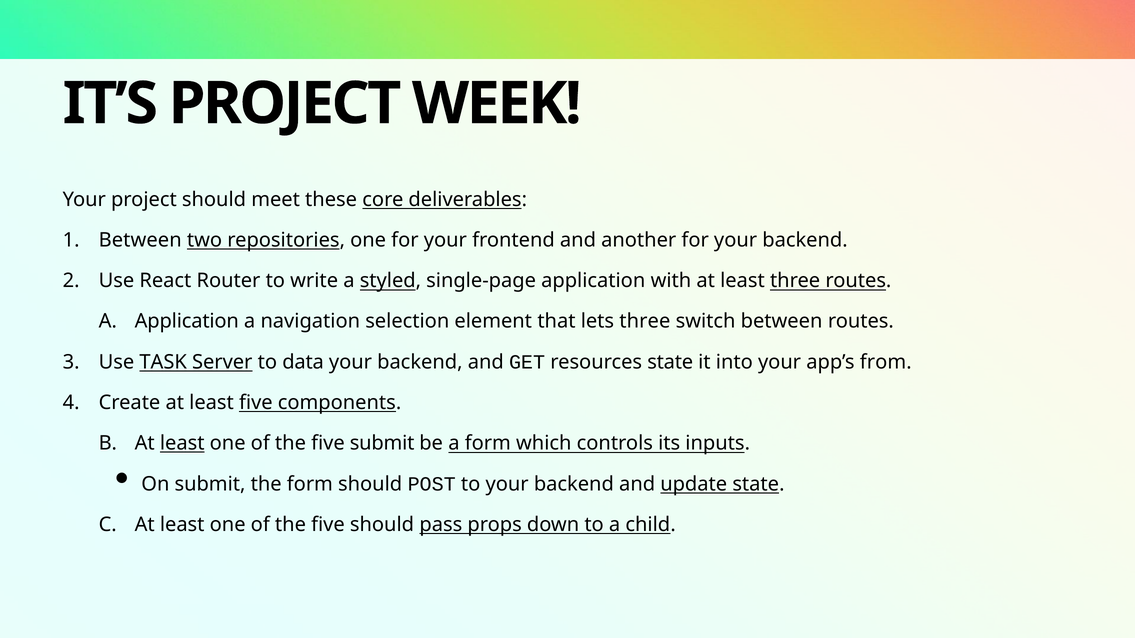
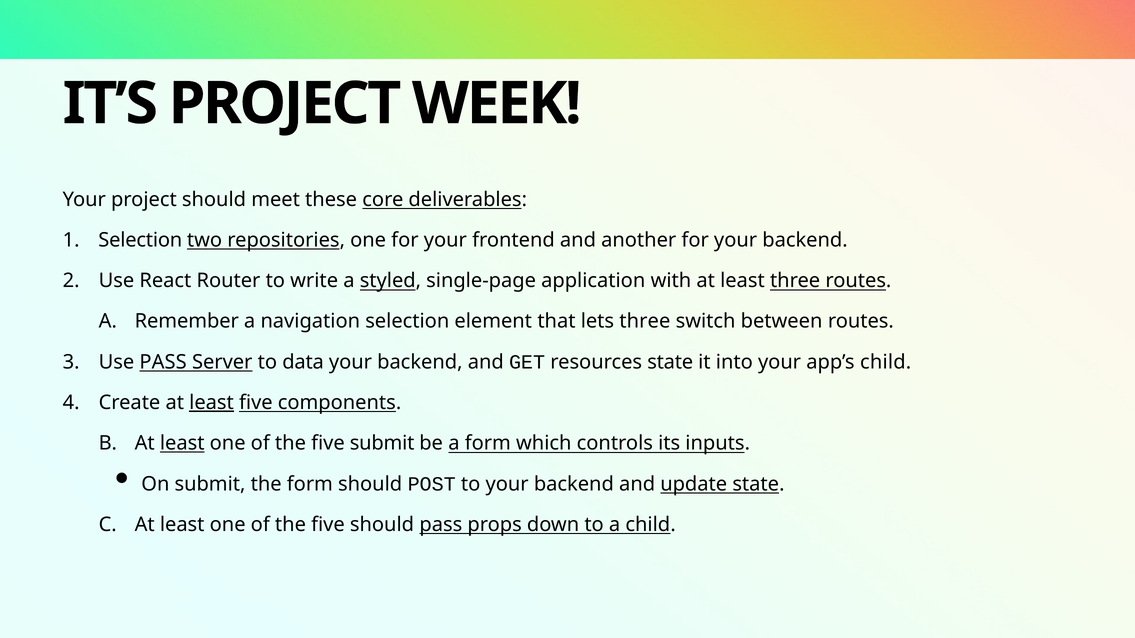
Between: Between -> Selection (140, 240)
A Application: Application -> Remember (187, 322)
Use TASK: TASK -> PASS (163, 362)
app’s from: from -> child (886, 362)
least underline: none -> present (212, 403)
